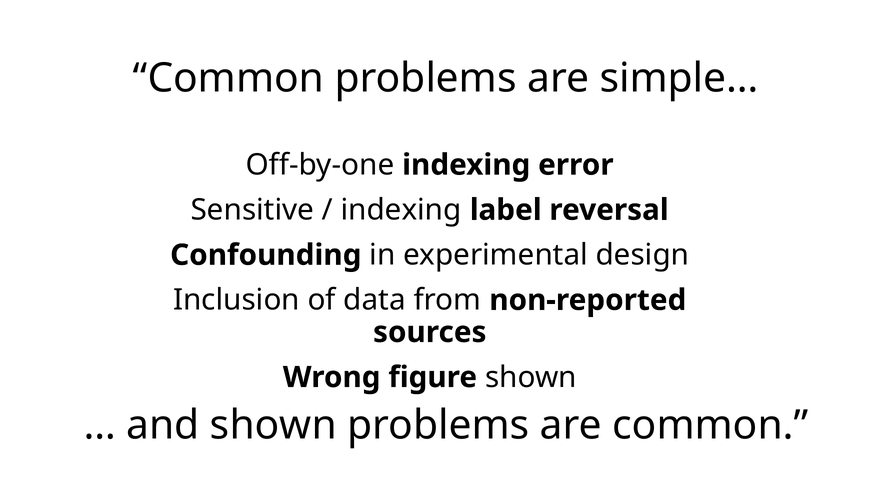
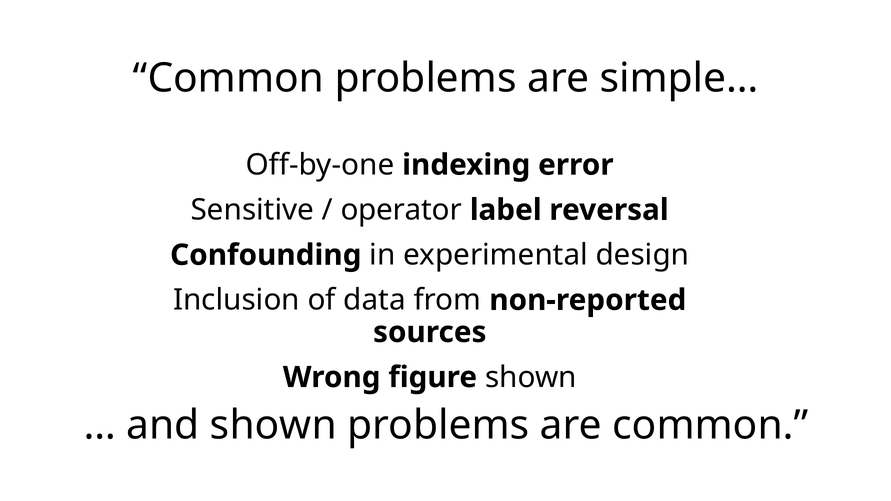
indexing: indexing -> operator (401, 210)
